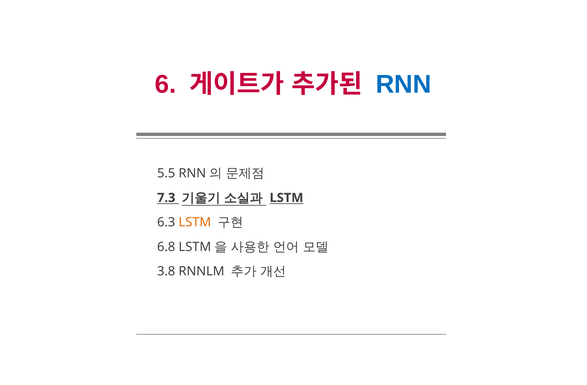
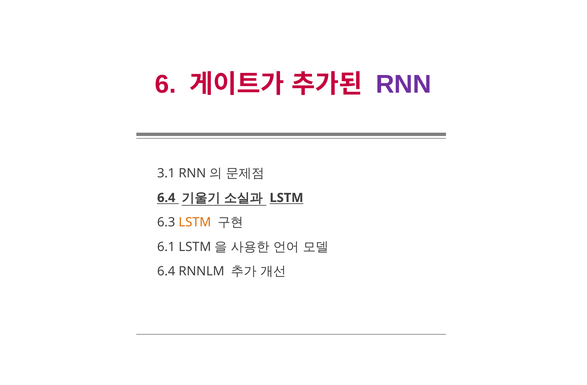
RNN colour: blue -> purple (404, 84)
5.5: 5.5 -> 3.1 (166, 174)
7.3: 7.3 -> 6.4 (166, 198)
6.8: 6.8 -> 6.1 (166, 247)
3.8: 3.8 -> 6.4 (166, 272)
